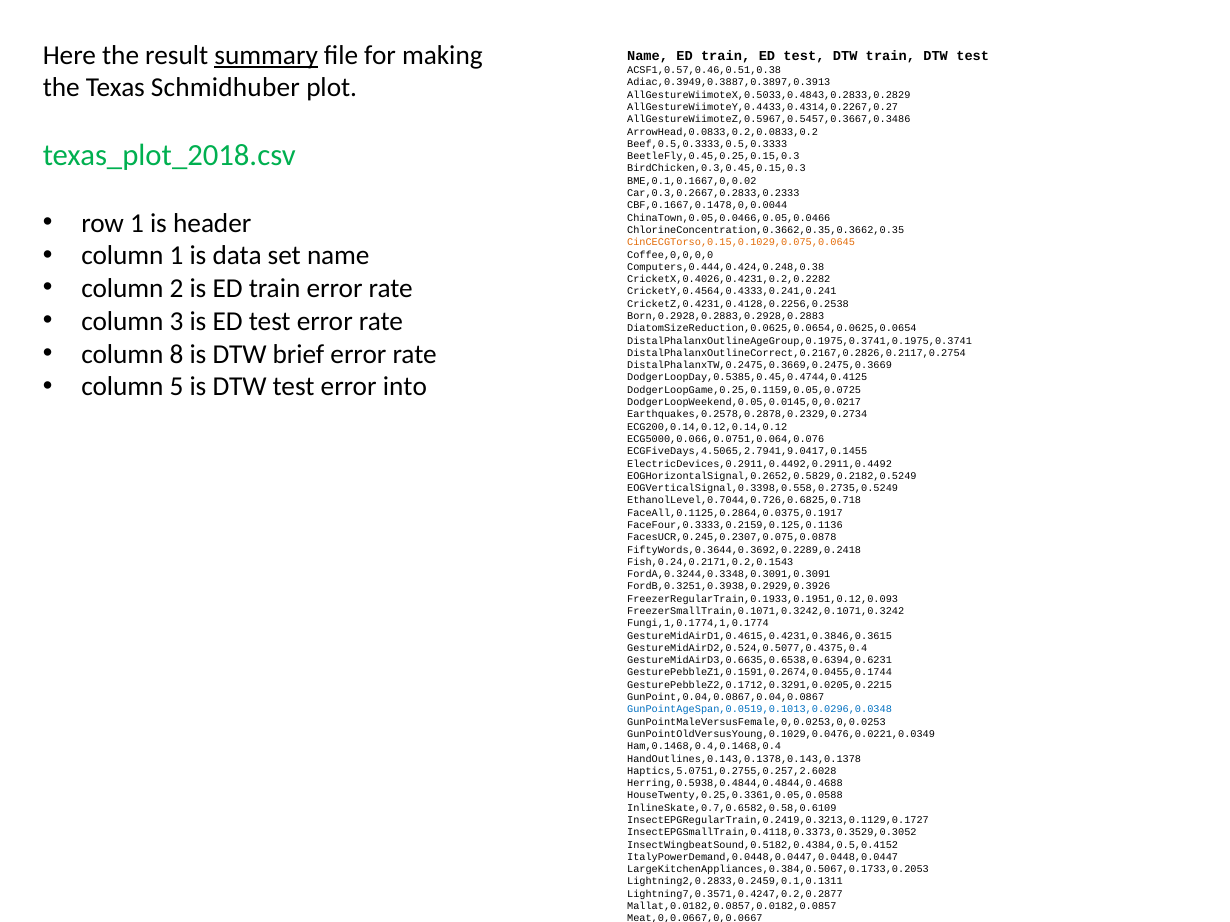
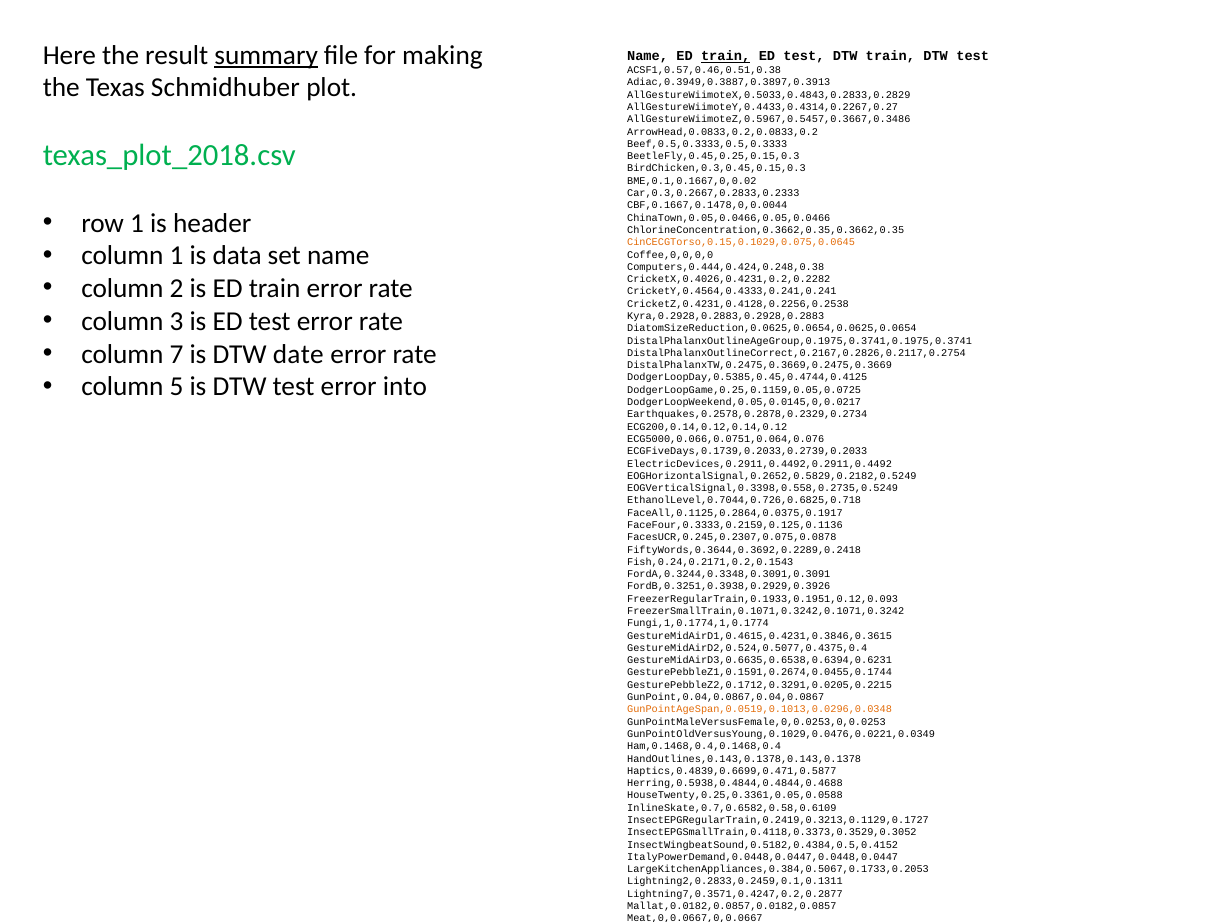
train underline: none -> present (726, 56)
Born,0.2928,0.2883,0.2928,0.2883: Born,0.2928,0.2883,0.2928,0.2883 -> Kyra,0.2928,0.2883,0.2928,0.2883 (726, 316)
8: 8 -> 7 (176, 354)
brief: brief -> date (298, 354)
ECGFiveDays,4.5065,2.7941,9.0417,0.1455: ECGFiveDays,4.5065,2.7941,9.0417,0.1455 -> ECGFiveDays,0.1739,0.2033,0.2739,0.2033 (747, 452)
GunPointAgeSpan,0.0519,0.1013,0.0296,0.0348 colour: blue -> orange (760, 710)
Haptics,5.0751,0.2755,0.257,2.6028: Haptics,5.0751,0.2755,0.257,2.6028 -> Haptics,0.4839,0.6699,0.471,0.5877 (732, 771)
